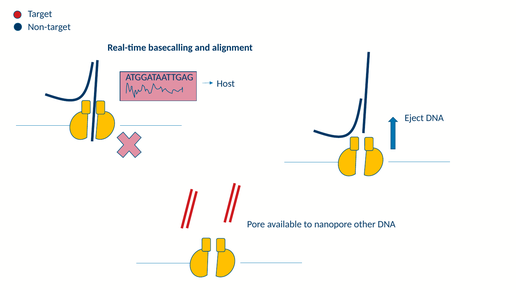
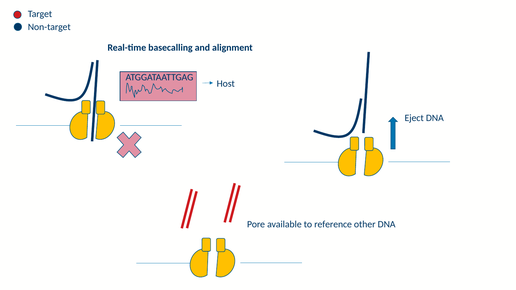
nanopore: nanopore -> reference (333, 224)
